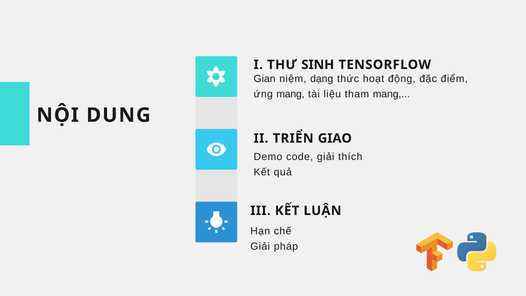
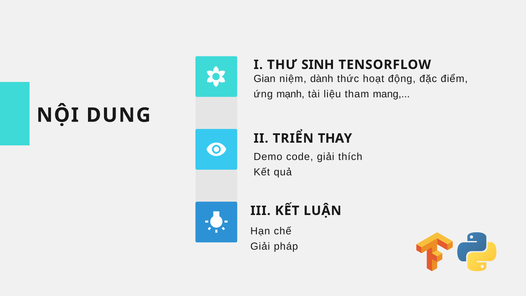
dạng: dạng -> dành (322, 79)
ứng mang: mang -> mạnh (290, 94)
GIAO: GIAO -> THAY (335, 138)
